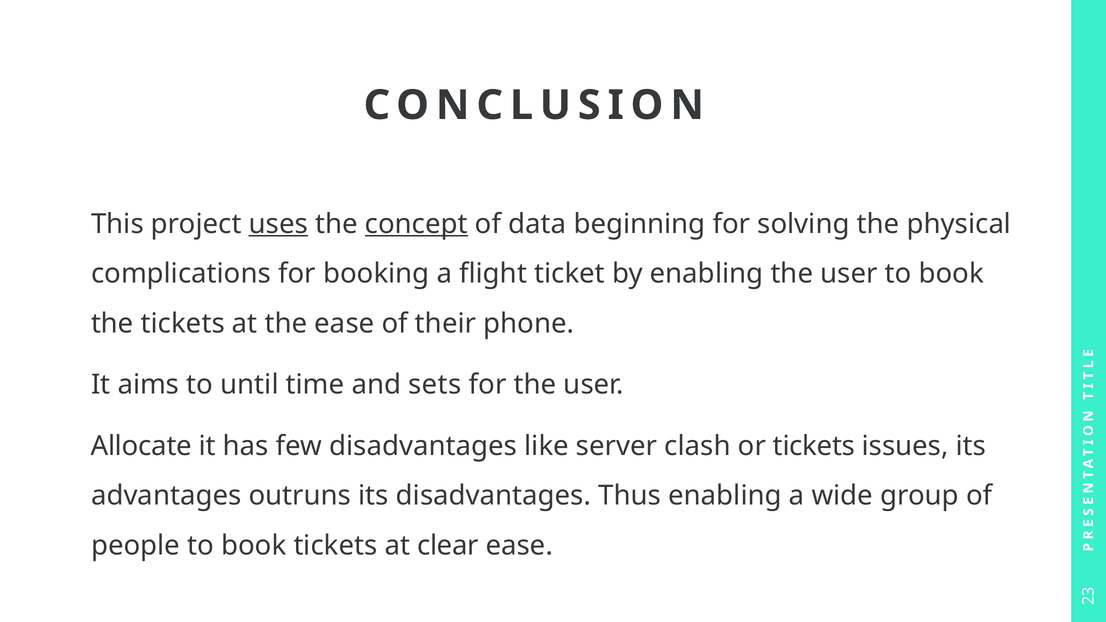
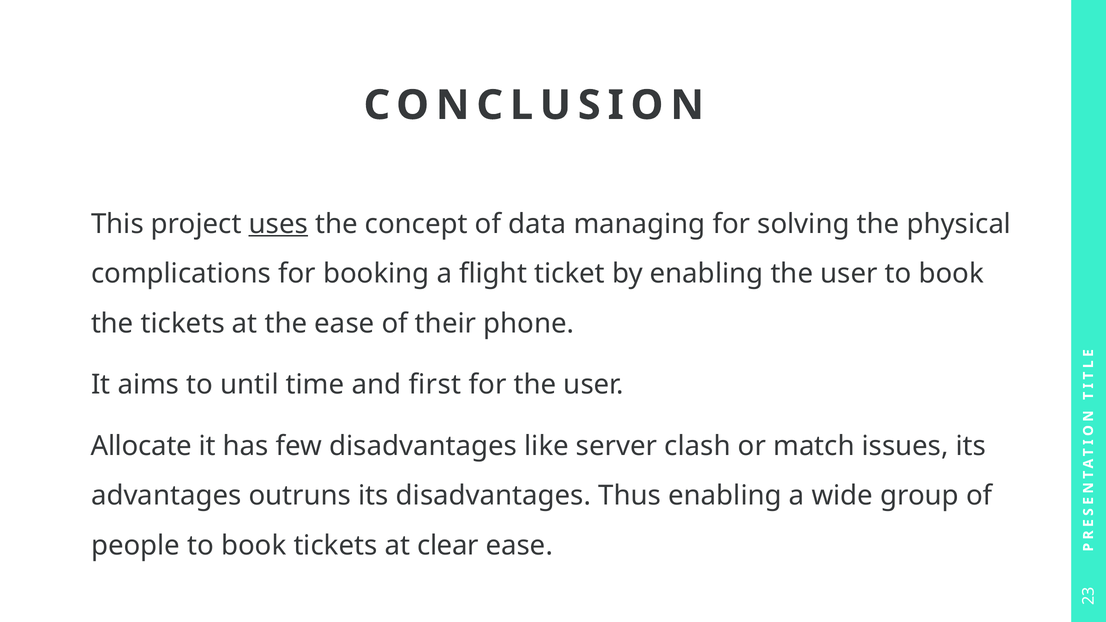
concept underline: present -> none (416, 224)
beginning: beginning -> managing (640, 224)
sets: sets -> first (435, 385)
or tickets: tickets -> match (814, 446)
